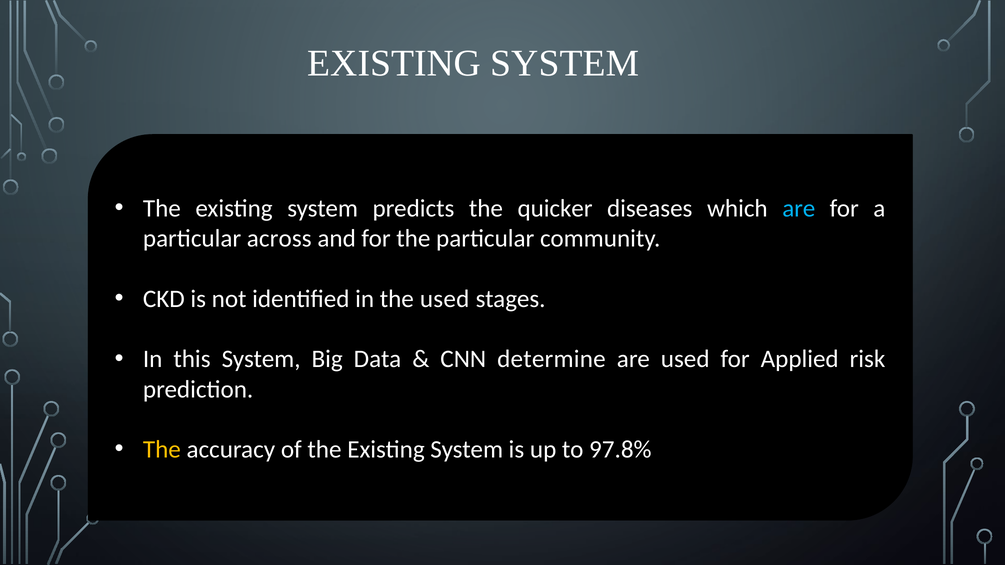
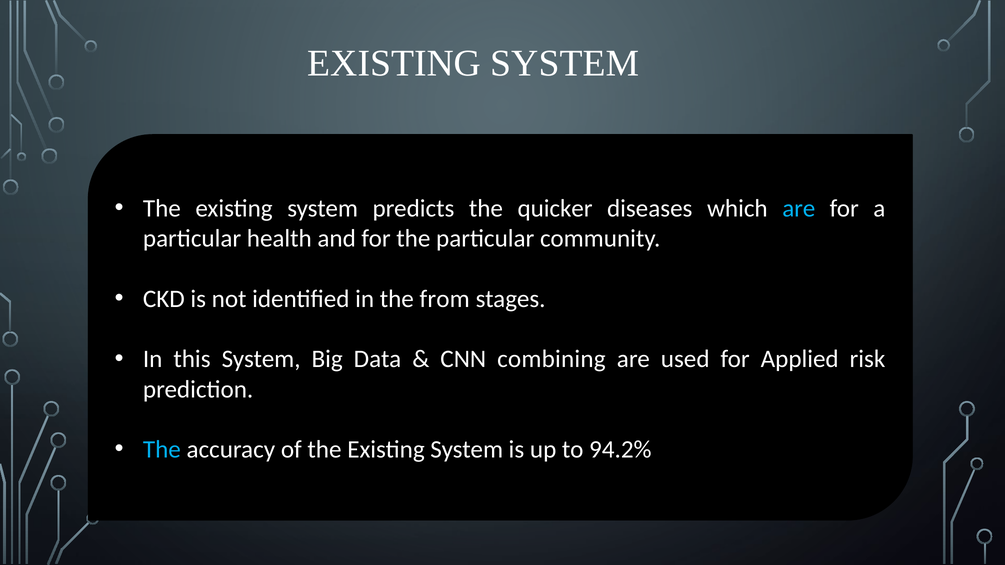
across: across -> health (279, 239)
the used: used -> from (445, 299)
determine: determine -> combining (551, 359)
The colour: yellow -> light blue (162, 450)
97.8%: 97.8% -> 94.2% (620, 450)
